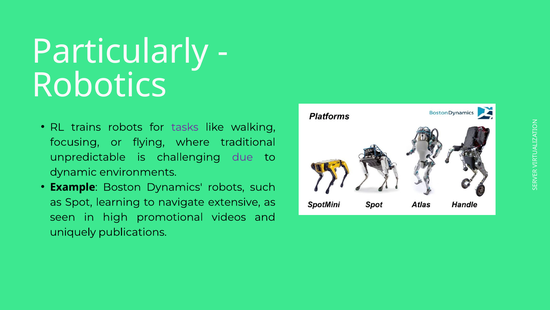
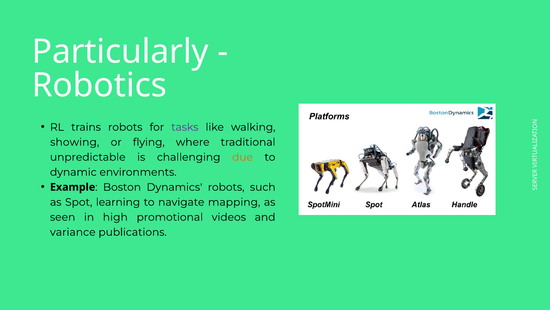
focusing: focusing -> showing (75, 142)
due colour: purple -> orange (243, 157)
extensive: extensive -> mapping (234, 202)
uniquely: uniquely -> variance (73, 232)
